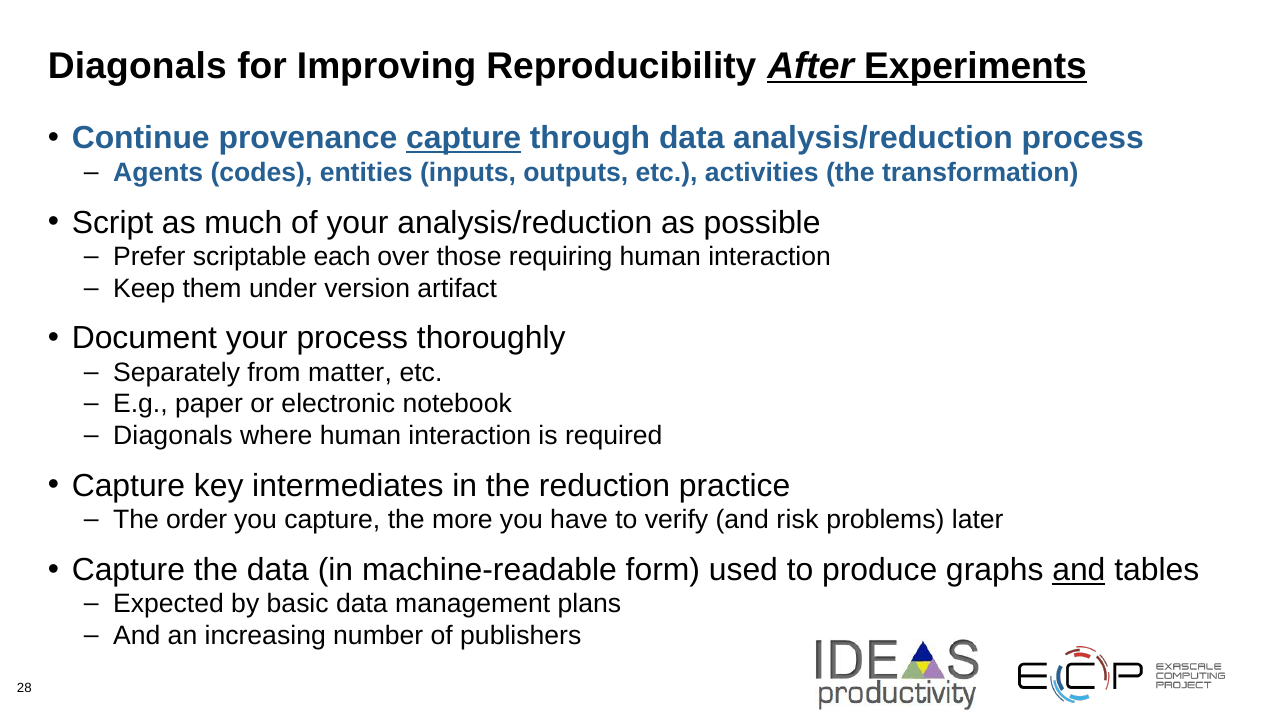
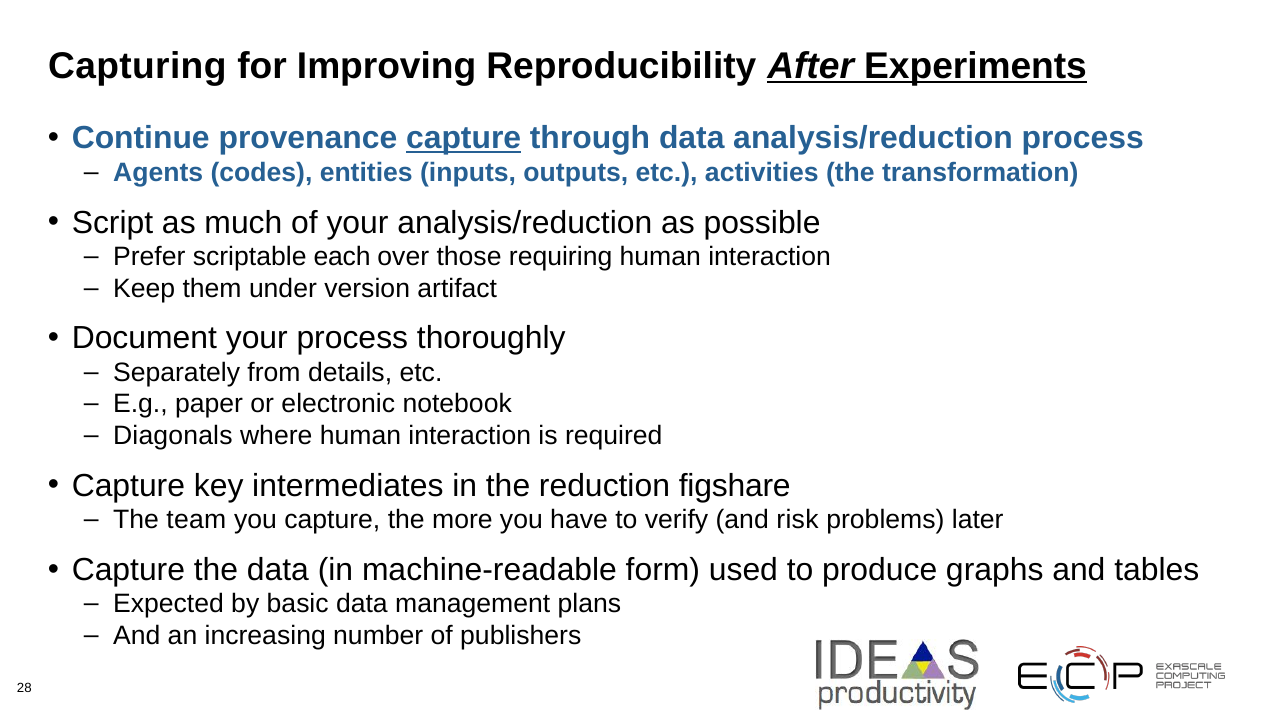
Diagonals: Diagonals -> Capturing (137, 66)
matter: matter -> details (350, 373)
practice: practice -> figshare (735, 485)
order: order -> team (196, 520)
and underline: present -> none (1079, 570)
